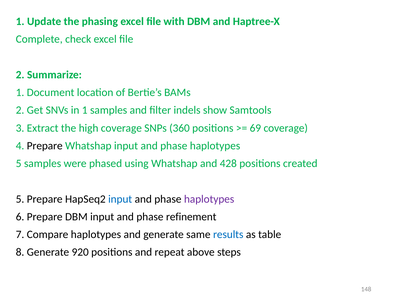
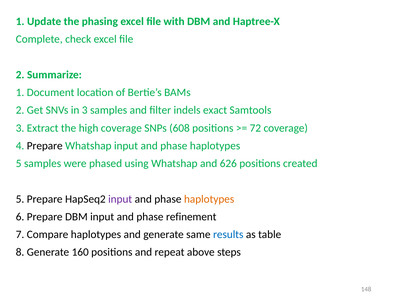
in 1: 1 -> 3 (85, 110)
show: show -> exact (215, 110)
360: 360 -> 608 (179, 128)
69: 69 -> 72 (255, 128)
428: 428 -> 626 (228, 163)
input colour: blue -> purple (120, 199)
haplotypes colour: purple -> orange (209, 199)
920: 920 -> 160 (80, 252)
